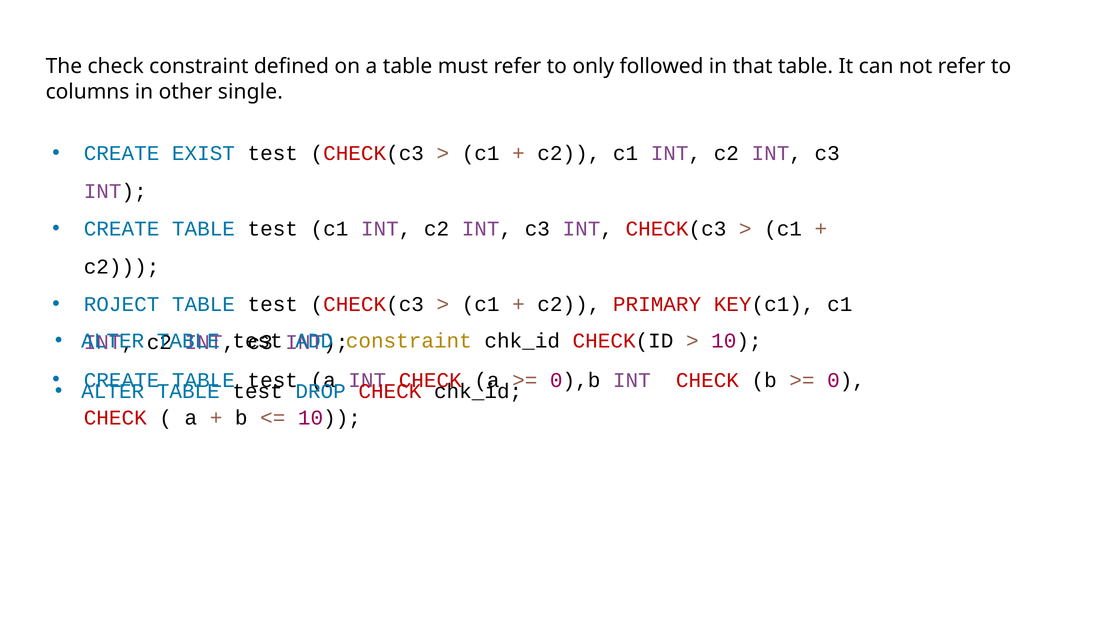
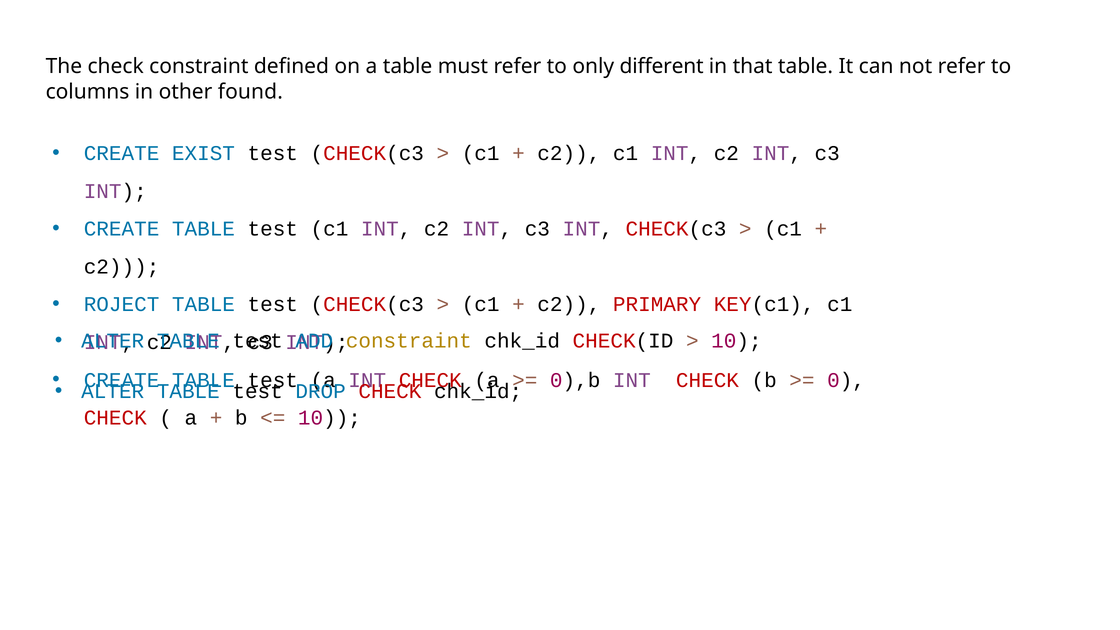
followed: followed -> different (662, 66)
single: single -> found (250, 92)
